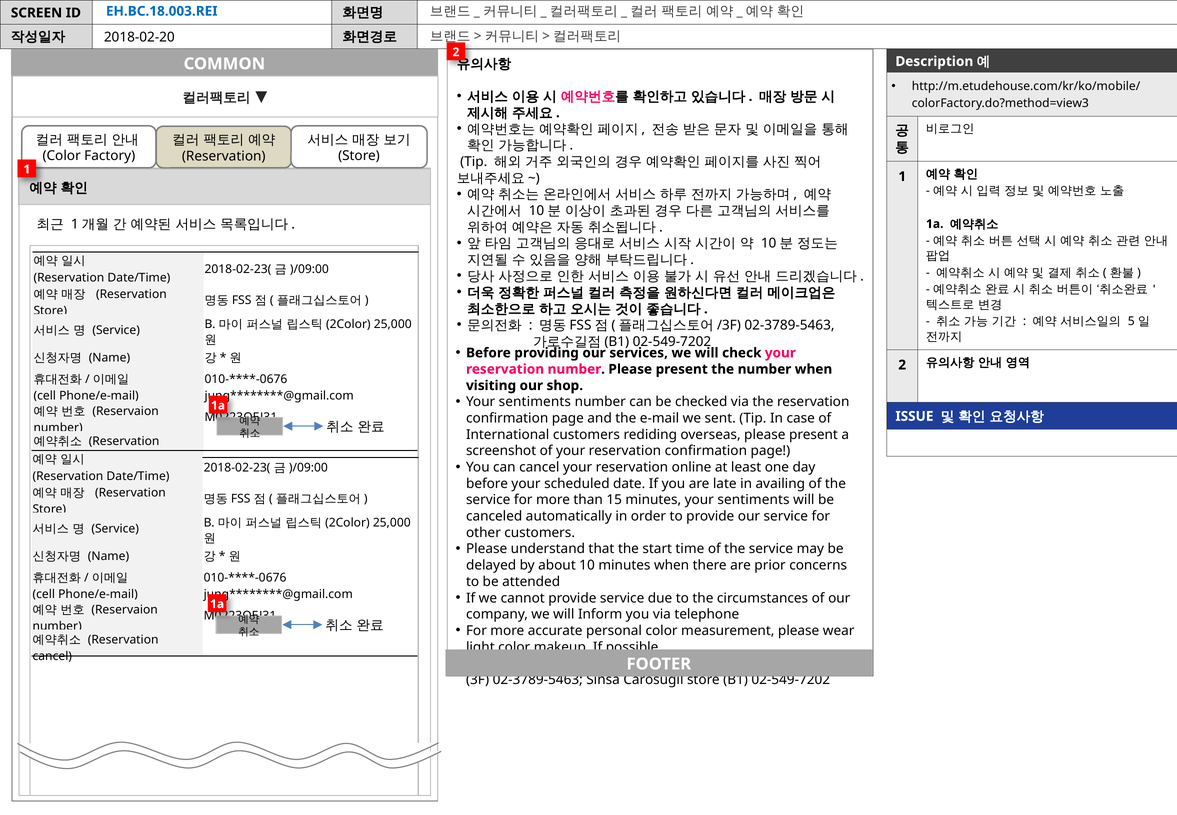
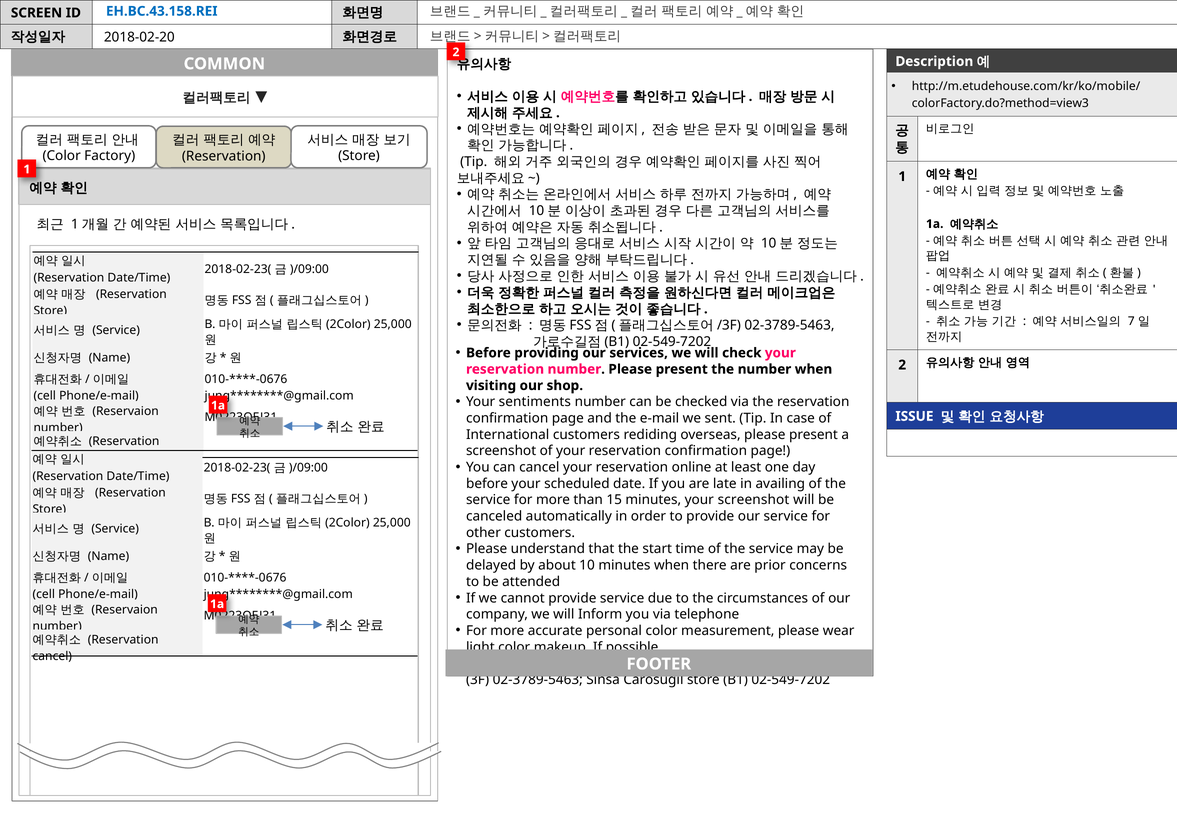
EH.BC.18.003.REI: EH.BC.18.003.REI -> EH.BC.43.158.REI (162, 11)
5: 5 -> 7 (1131, 321)
minutes your sentiments: sentiments -> screenshot (754, 500)
